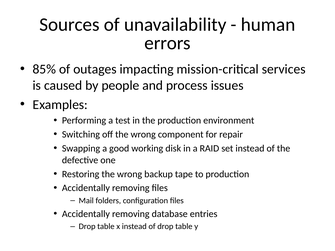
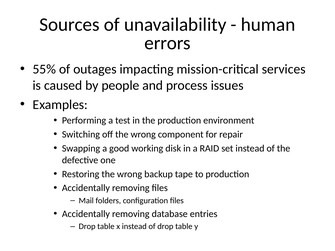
85%: 85% -> 55% (44, 69)
